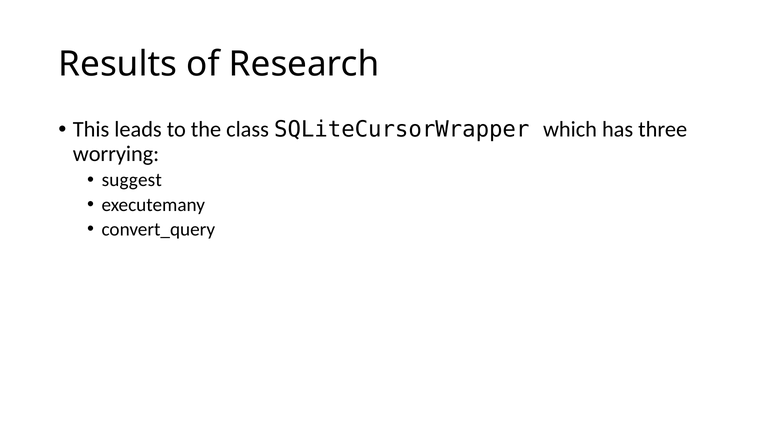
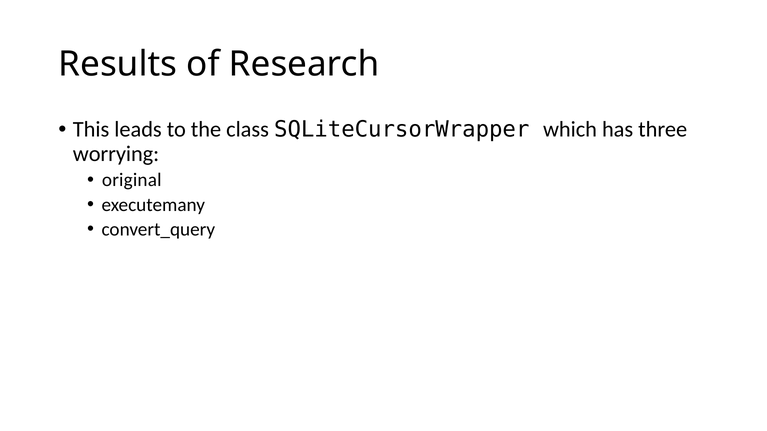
suggest: suggest -> original (132, 180)
